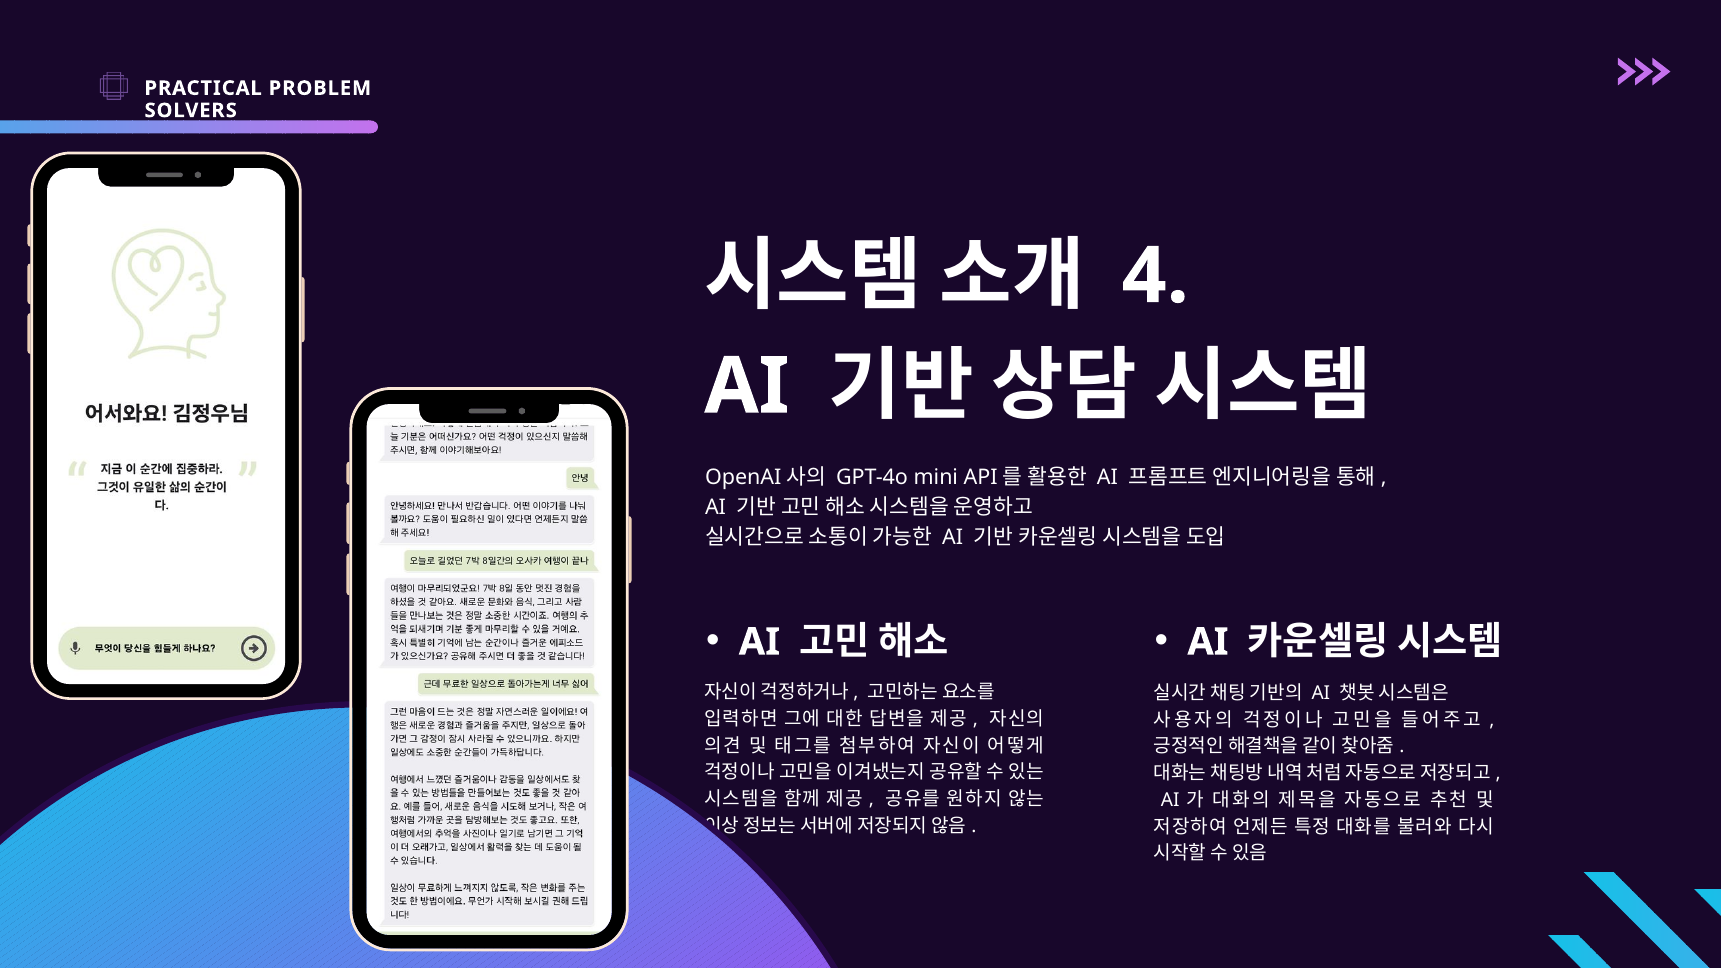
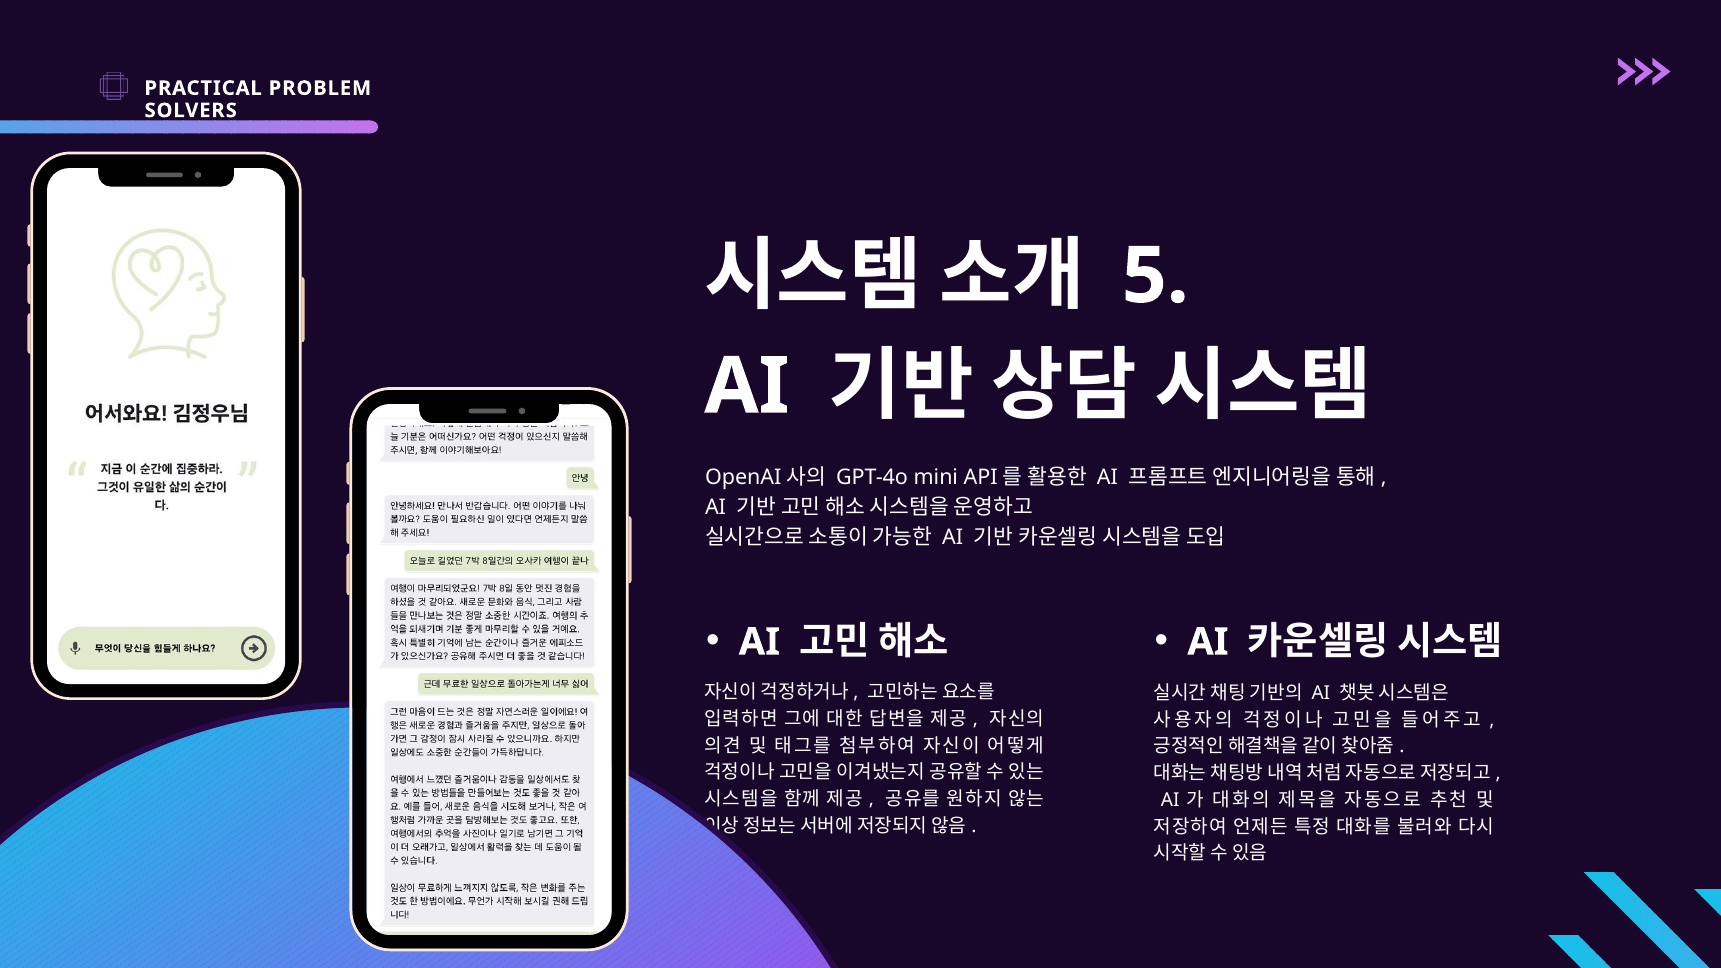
4: 4 -> 5 (1155, 276)
